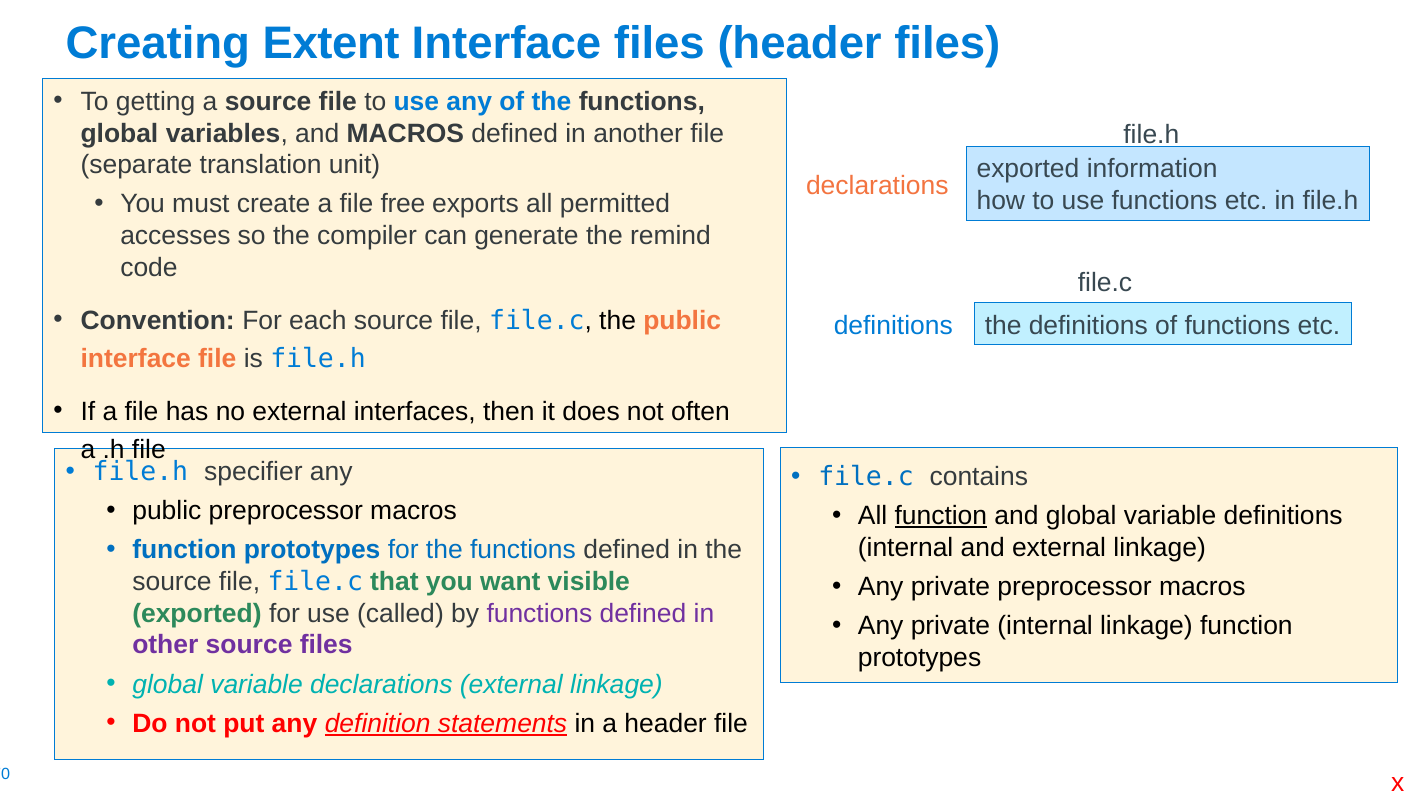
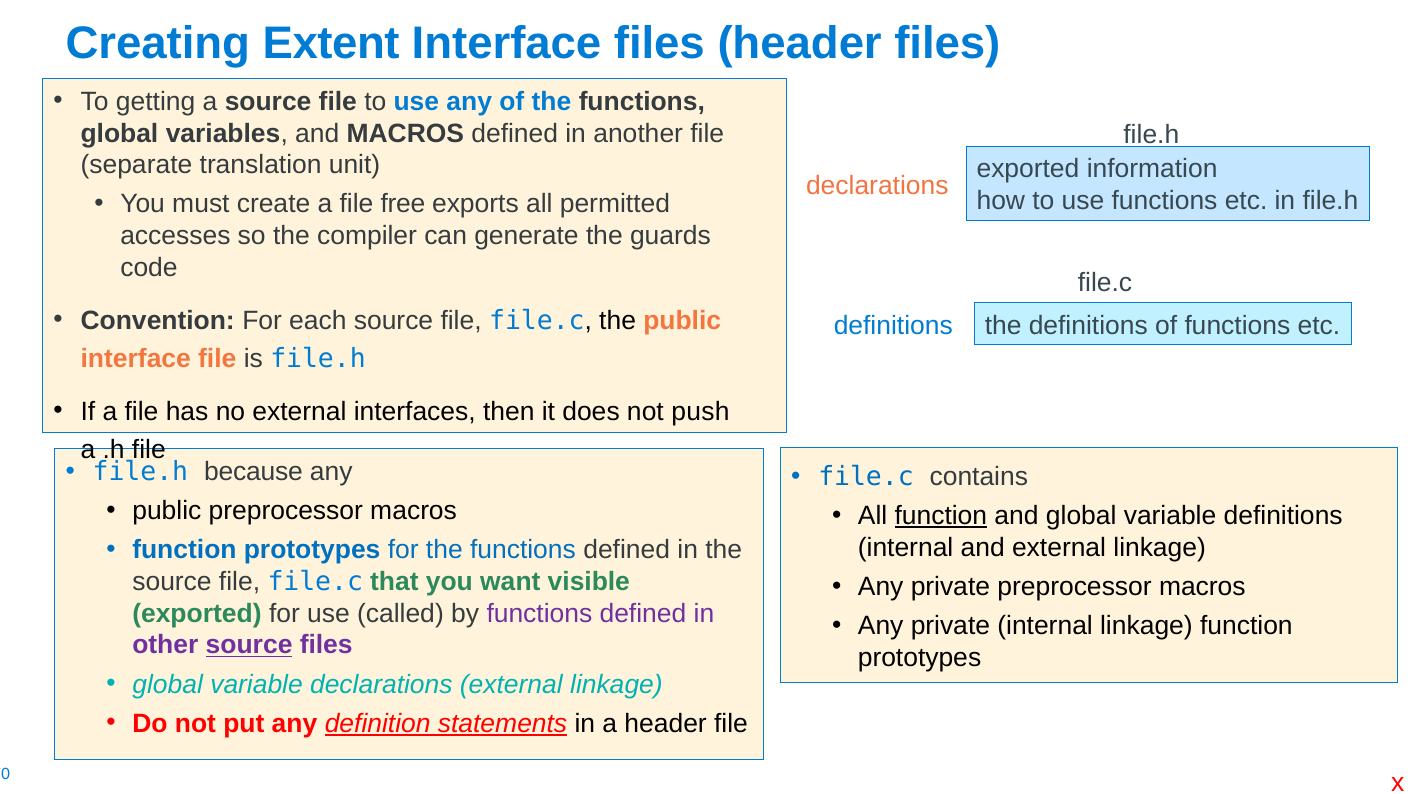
remind: remind -> guards (670, 236)
often: often -> push (700, 411)
specifier: specifier -> because (253, 472)
source underline: none -> present (249, 645)
